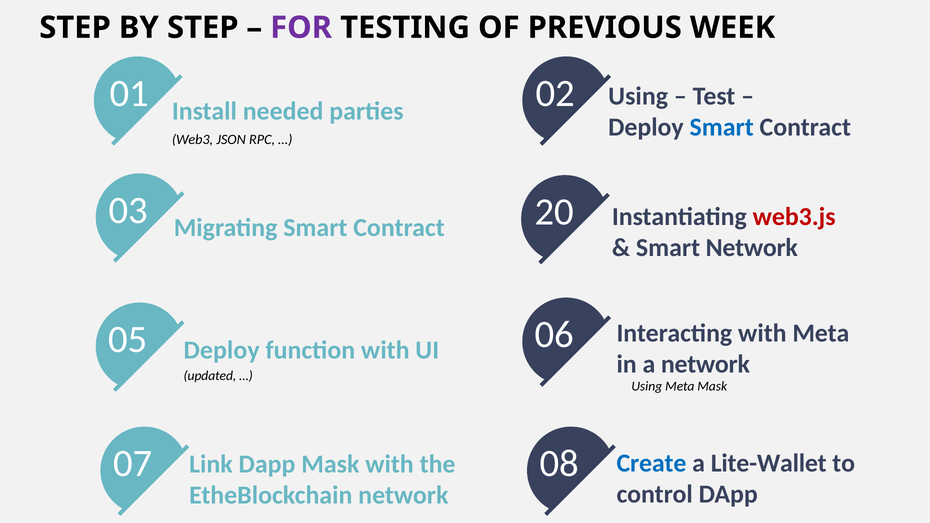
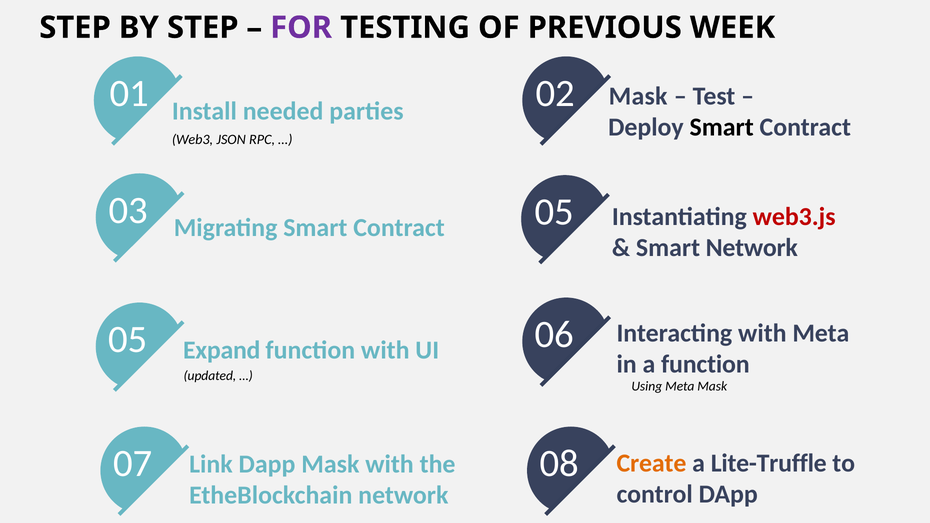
02 Using: Using -> Mask (638, 96)
Smart colour: blue -> black (722, 127)
Contract 20: 20 -> 05 (554, 212)
05 Deploy: Deploy -> Expand (222, 350)
a network: network -> function (705, 365)
Create colour: blue -> orange (651, 463)
Lite-Wallet: Lite-Wallet -> Lite-Truffle (769, 463)
